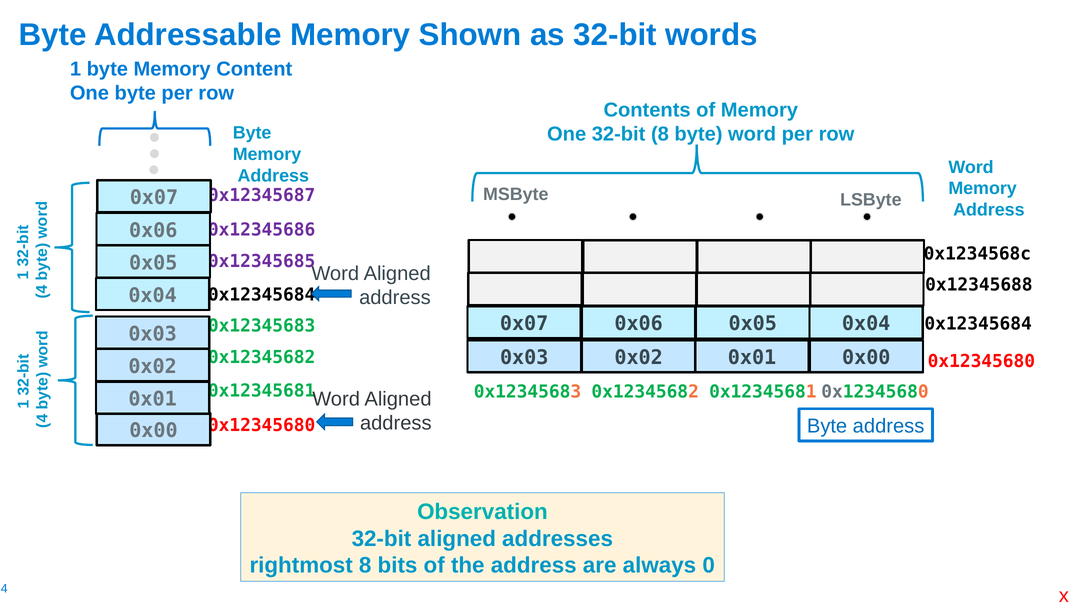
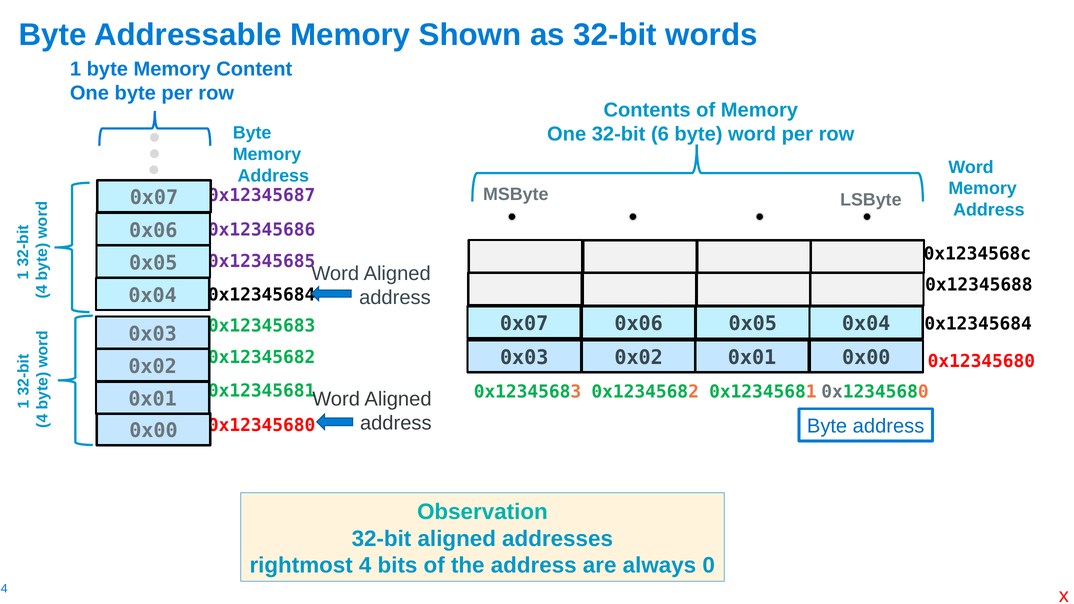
32-bit 8: 8 -> 6 (660, 134)
rightmost 8: 8 -> 4 (365, 566)
